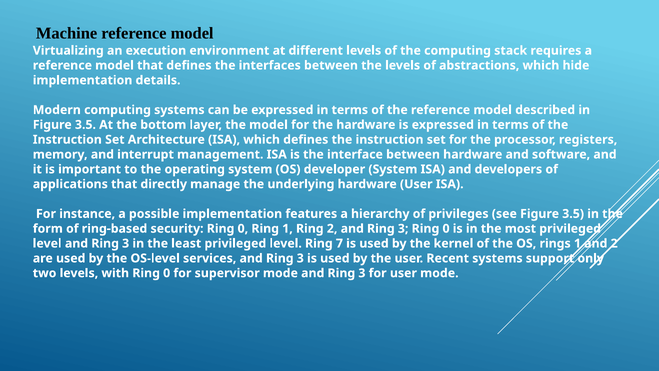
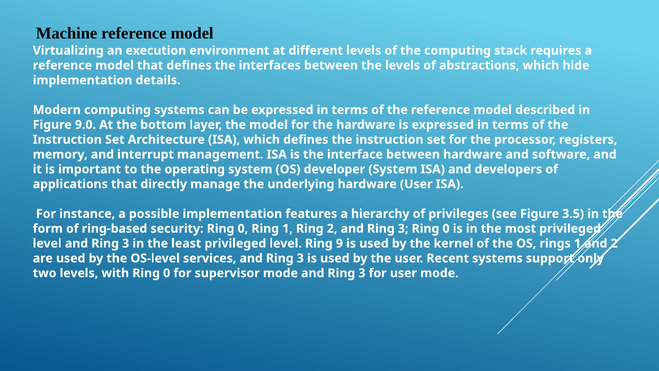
3.5: 3.5 -> 9.0 (85, 125)
7: 7 -> 9 (339, 243)
